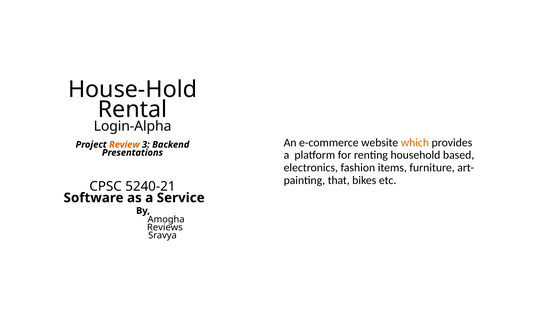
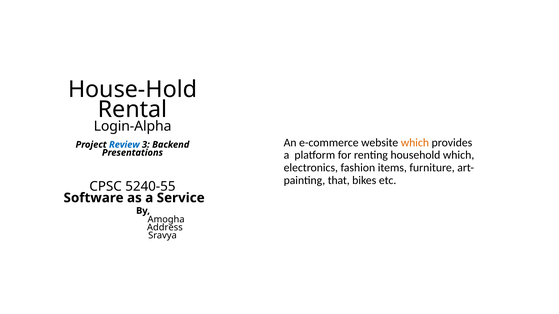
Review colour: orange -> blue (124, 145)
household based: based -> which (459, 155)
5240-21: 5240-21 -> 5240-55 (150, 187)
Reviews: Reviews -> Address (165, 228)
